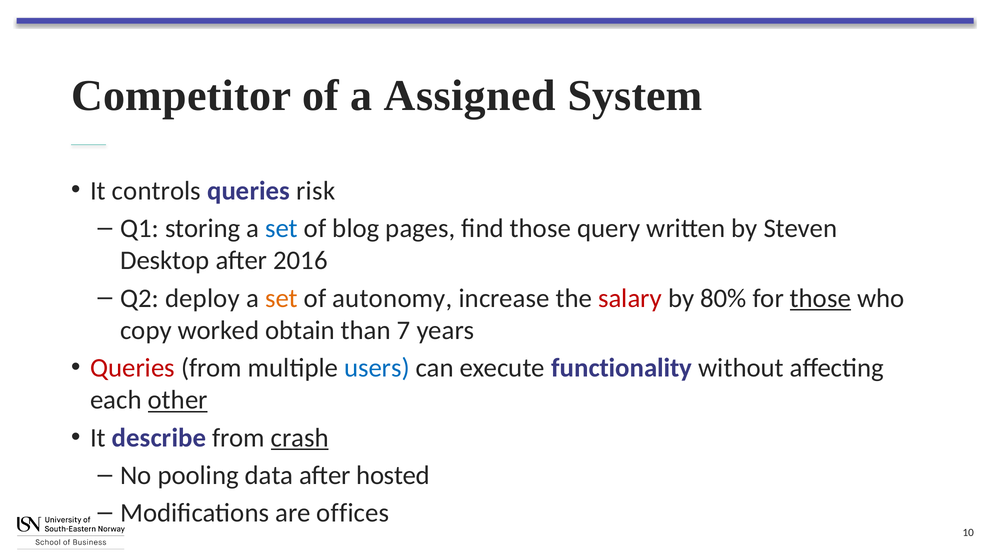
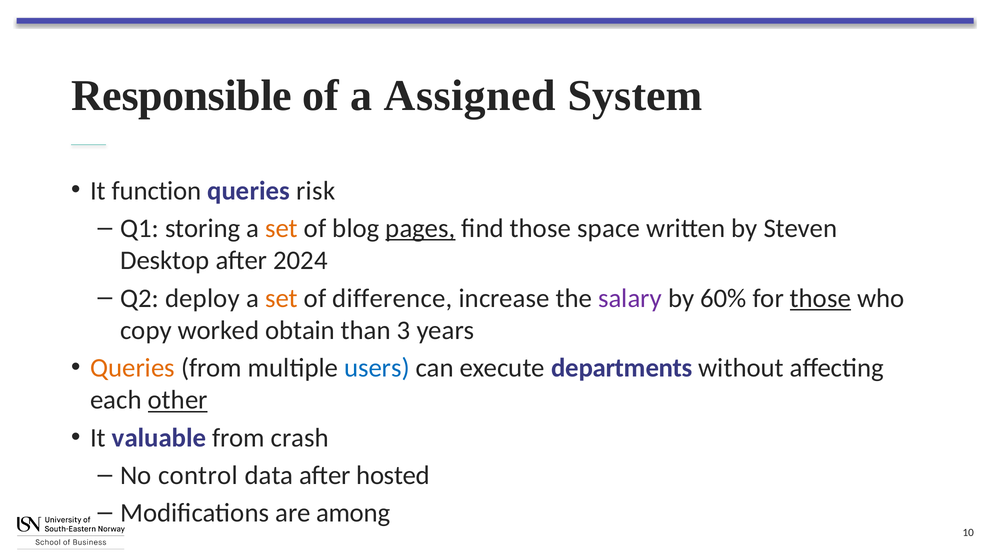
Competitor: Competitor -> Responsible (181, 96)
controls: controls -> function (157, 191)
set colour: blue -> orange (282, 229)
pages underline: none -> present (420, 229)
query: query -> space (609, 229)
2016: 2016 -> 2024 (300, 261)
autonomy: autonomy -> difference (392, 298)
salary colour: red -> purple (630, 298)
80%: 80% -> 60% (723, 298)
7: 7 -> 3 (404, 331)
Queries colour: red -> orange (133, 368)
functionality: functionality -> departments (622, 368)
describe: describe -> valuable (159, 438)
crash underline: present -> none (300, 438)
pooling: pooling -> control (198, 476)
offices: offices -> among (353, 514)
